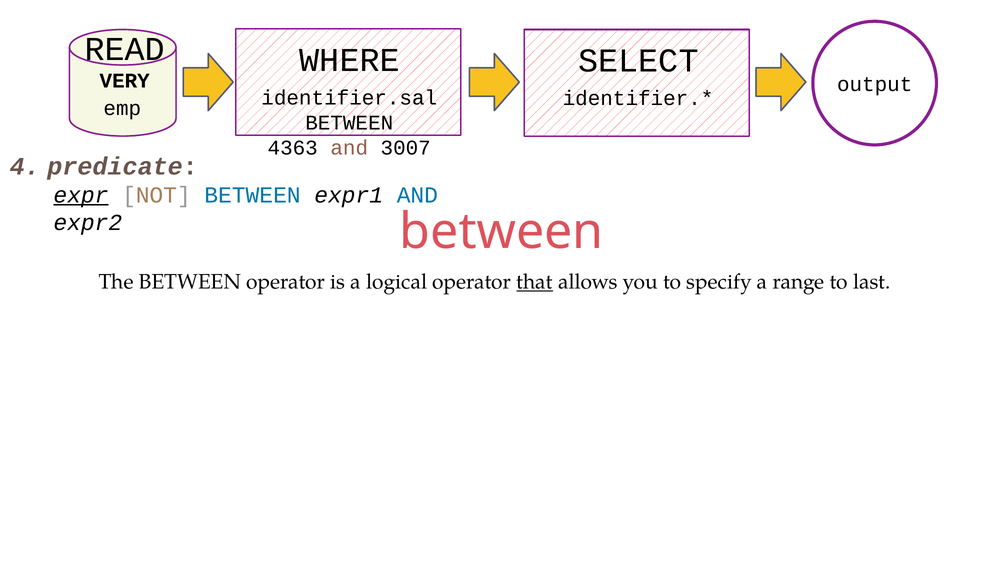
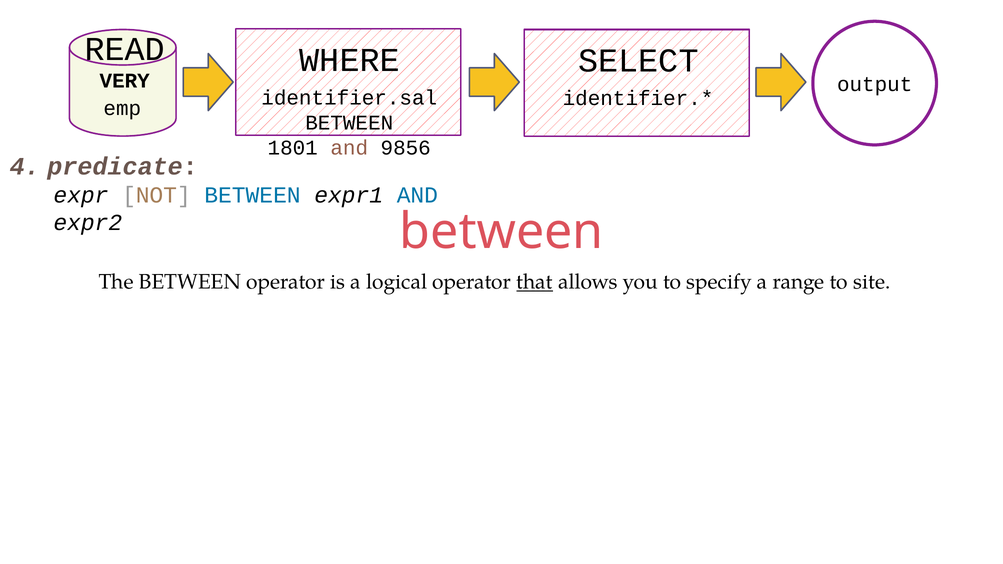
4363: 4363 -> 1801 (293, 148)
3007: 3007 -> 9856 (406, 148)
expr underline: present -> none (81, 195)
last: last -> site (872, 282)
